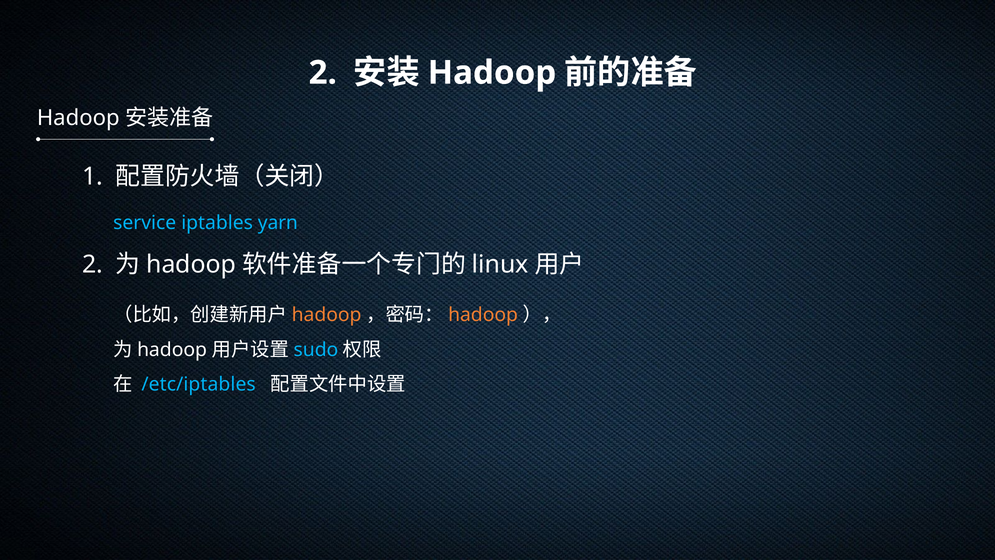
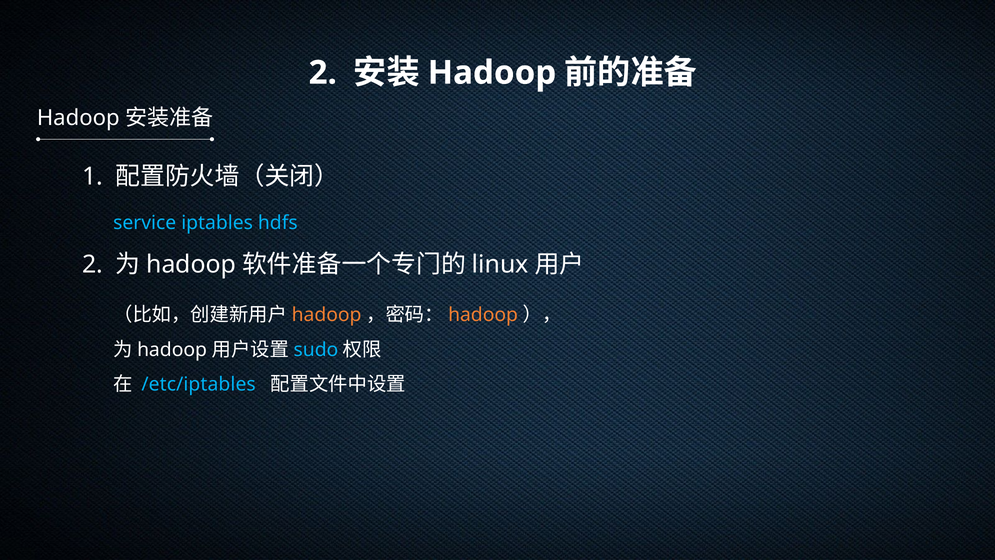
yarn: yarn -> hdfs (278, 223)
